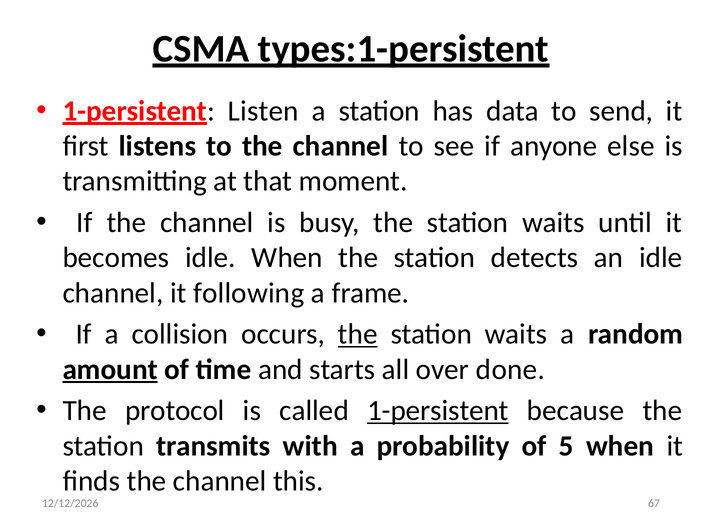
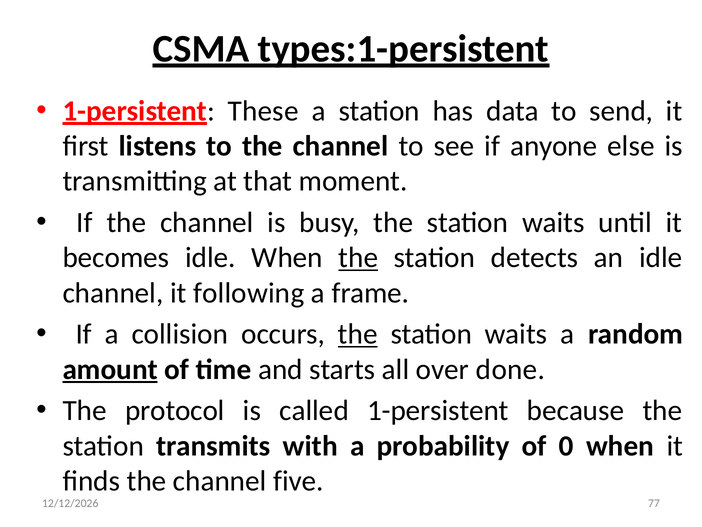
Listen: Listen -> These (263, 111)
the underline: none -> present (358, 257)
1-persistent underline: present -> none (438, 410)
5: 5 -> 0 (566, 445)
this: this -> five (299, 481)
67: 67 -> 77 (654, 503)
